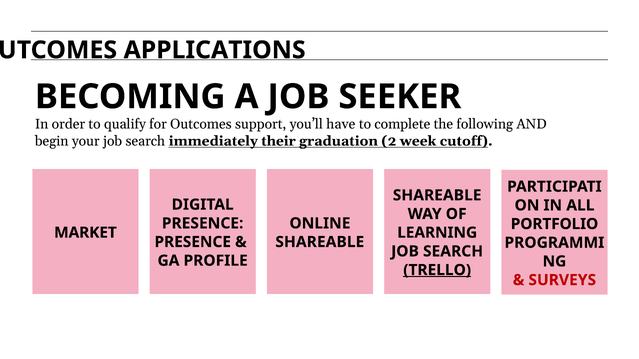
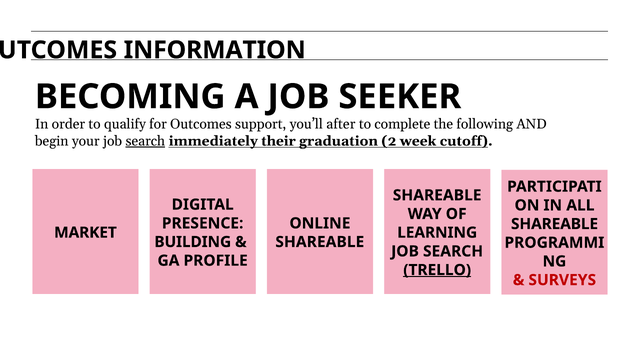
APPLICATIONS: APPLICATIONS -> INFORMATION (215, 50)
have: have -> after (341, 124)
search underline: none -> present (145, 141)
PORTFOLIO: PORTFOLIO -> SHAREABLE (555, 224)
PRESENCE: PRESENCE -> BUILDING (193, 242)
